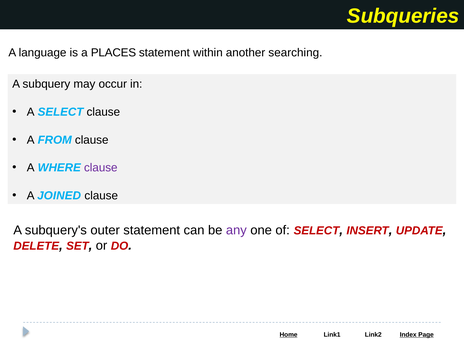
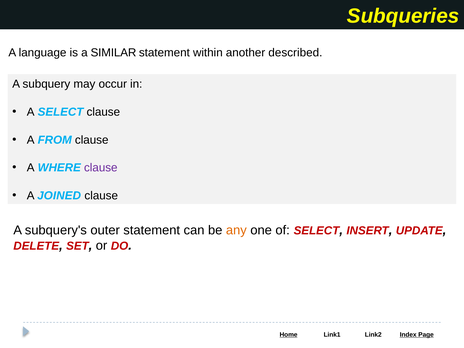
PLACES: PLACES -> SIMILAR (113, 53)
searching: searching -> described (295, 53)
any colour: purple -> orange (236, 230)
